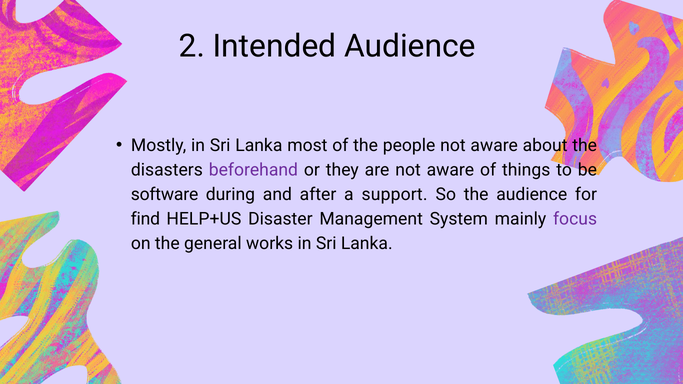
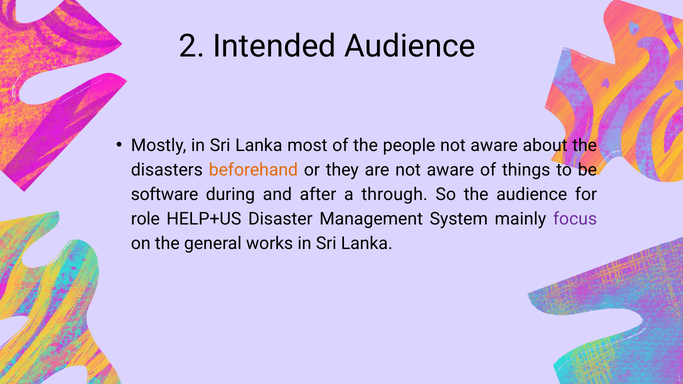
beforehand colour: purple -> orange (253, 170)
support: support -> through (395, 194)
find: find -> role (145, 219)
